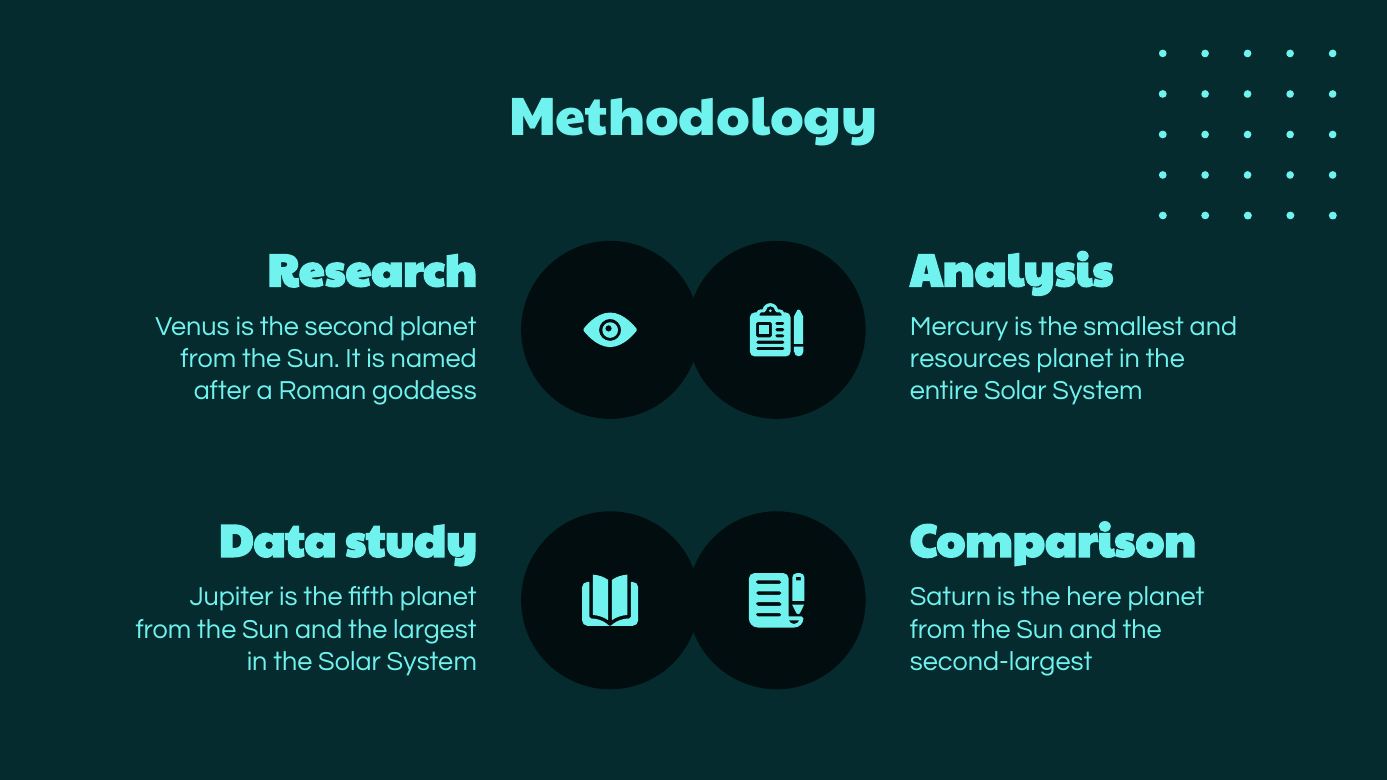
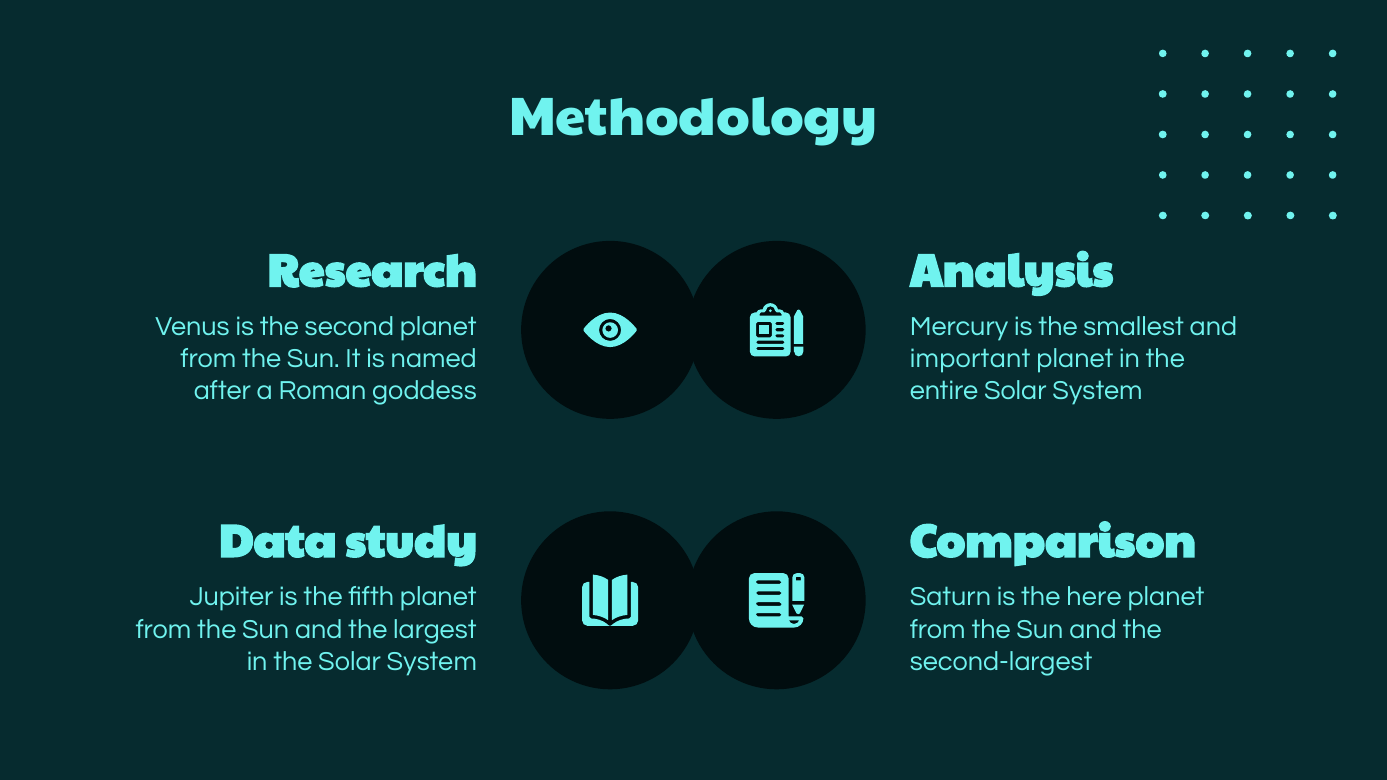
resources: resources -> important (970, 359)
